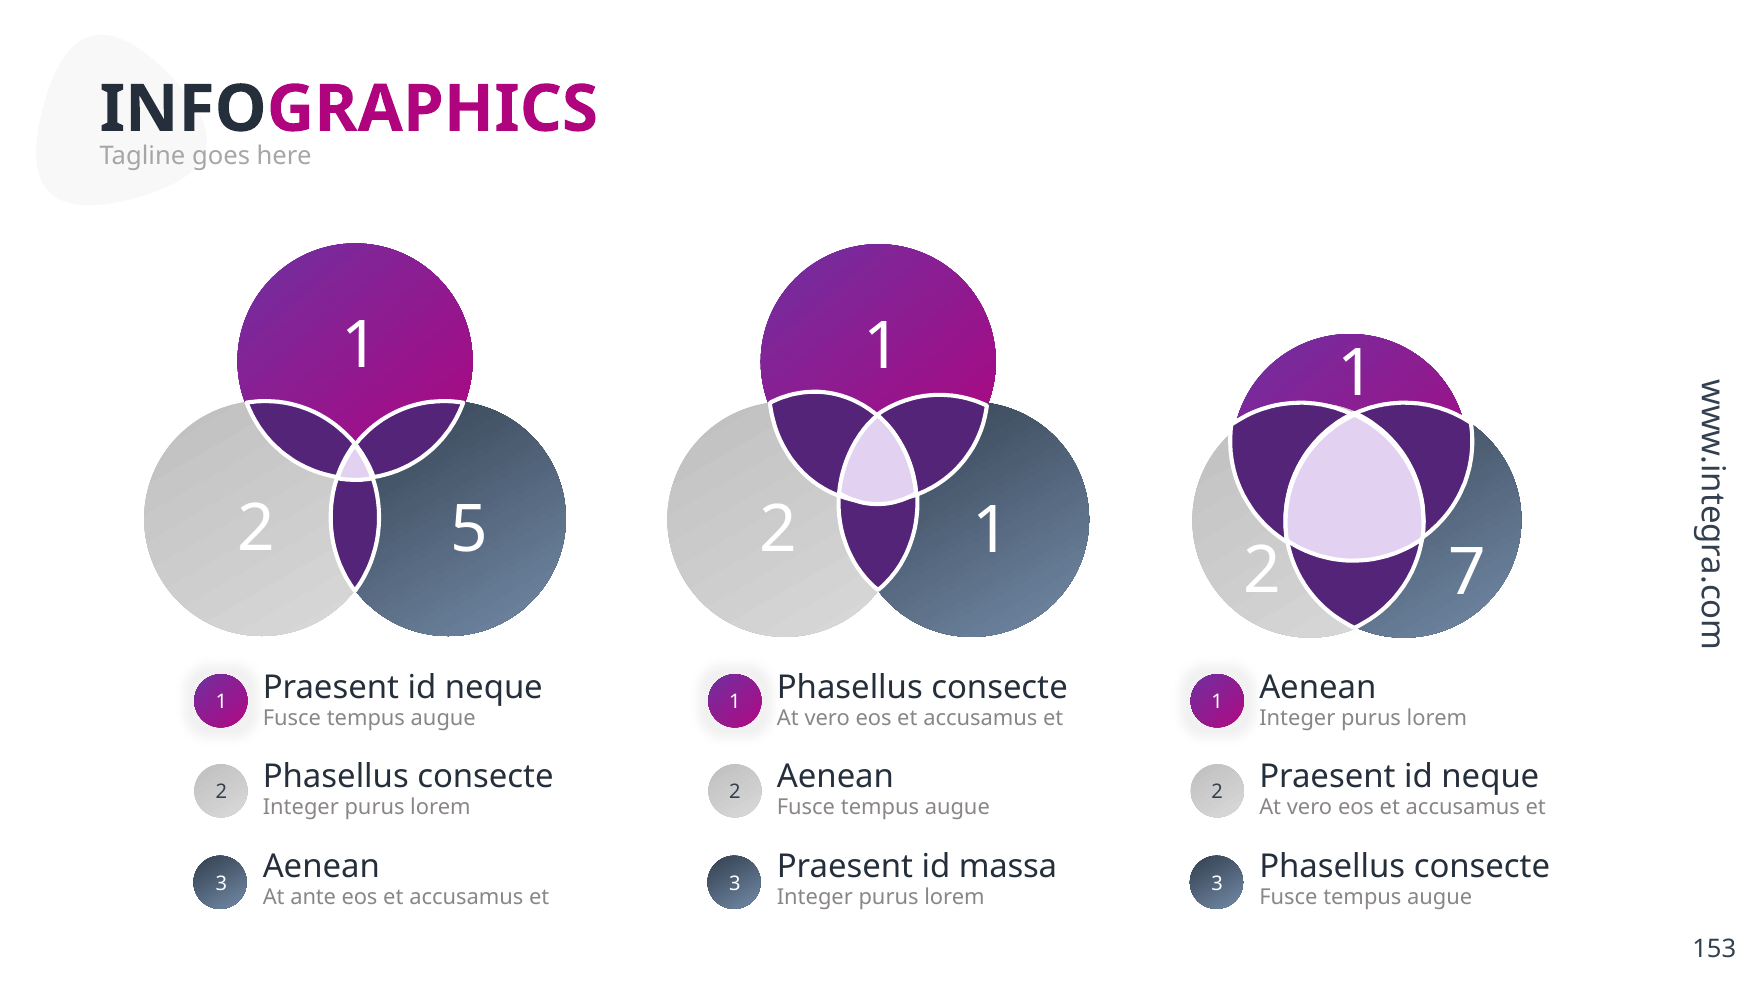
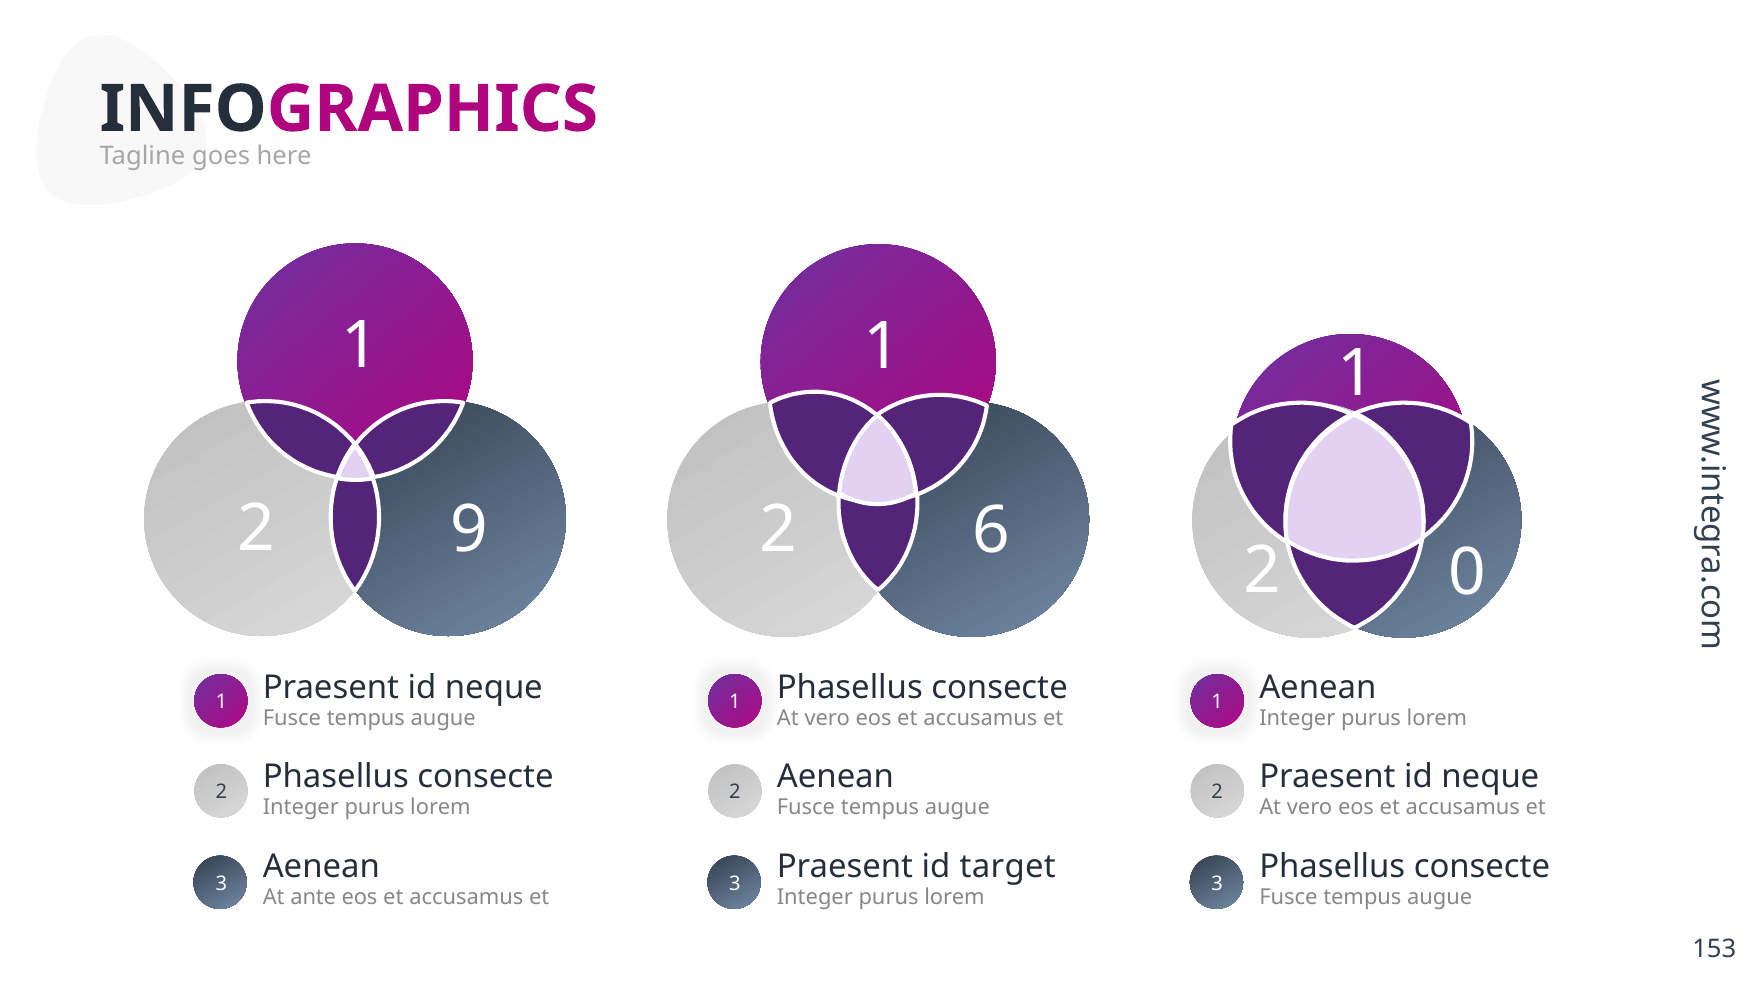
5: 5 -> 9 (469, 530)
2 1: 1 -> 6 (992, 531)
7: 7 -> 0 (1467, 573)
massa: massa -> target (1008, 866)
